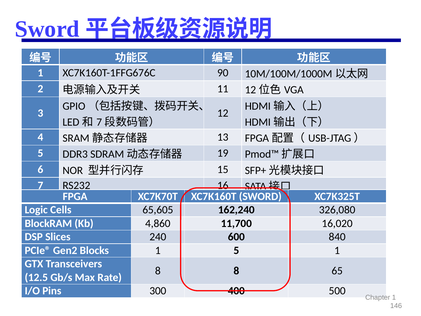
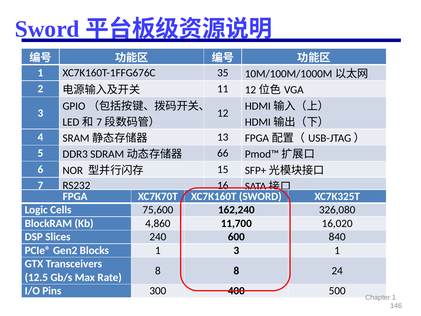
90: 90 -> 35 (223, 73)
19: 19 -> 66 (223, 153)
65,605: 65,605 -> 75,600 (158, 210)
1 5: 5 -> 3 (236, 250)
65: 65 -> 24 (337, 271)
